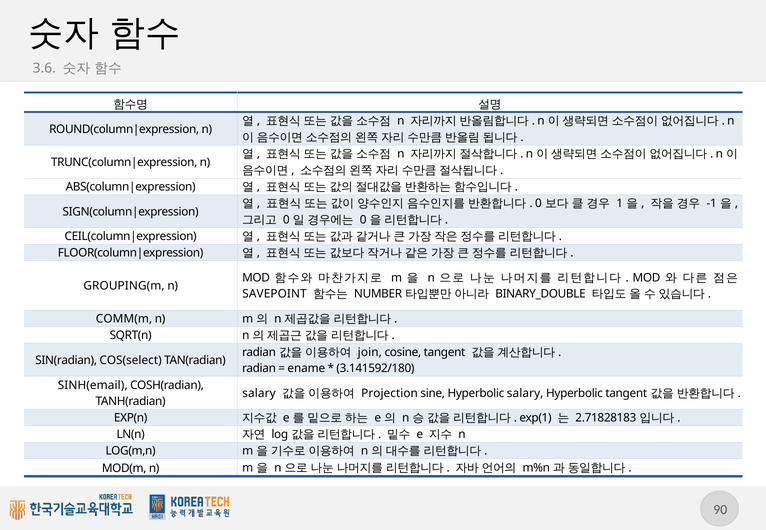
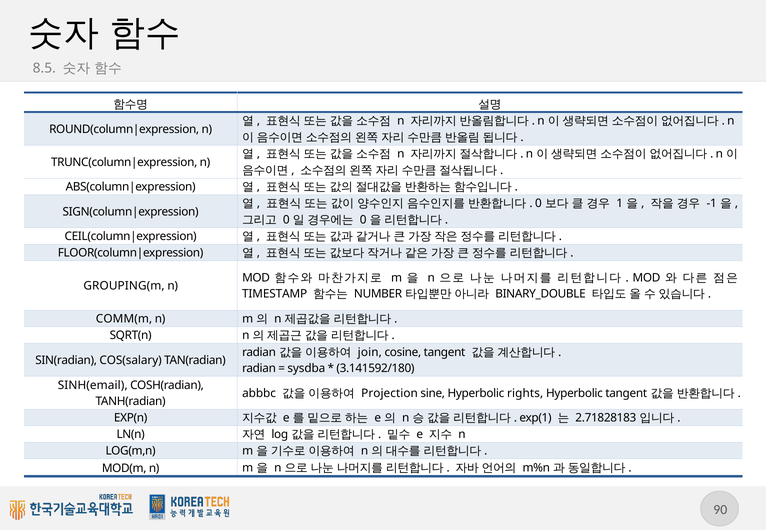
3.6: 3.6 -> 8.5 (44, 68)
SAVEPOINT: SAVEPOINT -> TIMESTAMP (275, 294)
COS(select: COS(select -> COS(salary (131, 361)
ename: ename -> sysdba (306, 369)
salary: salary -> abbbc (259, 393)
Hyperbolic salary: salary -> rights (525, 393)
